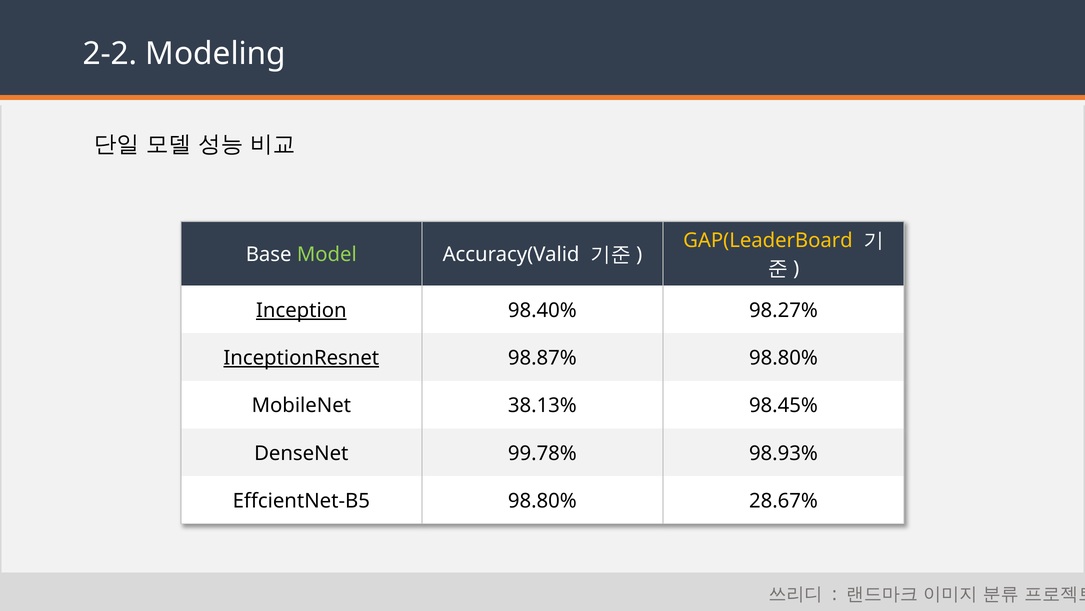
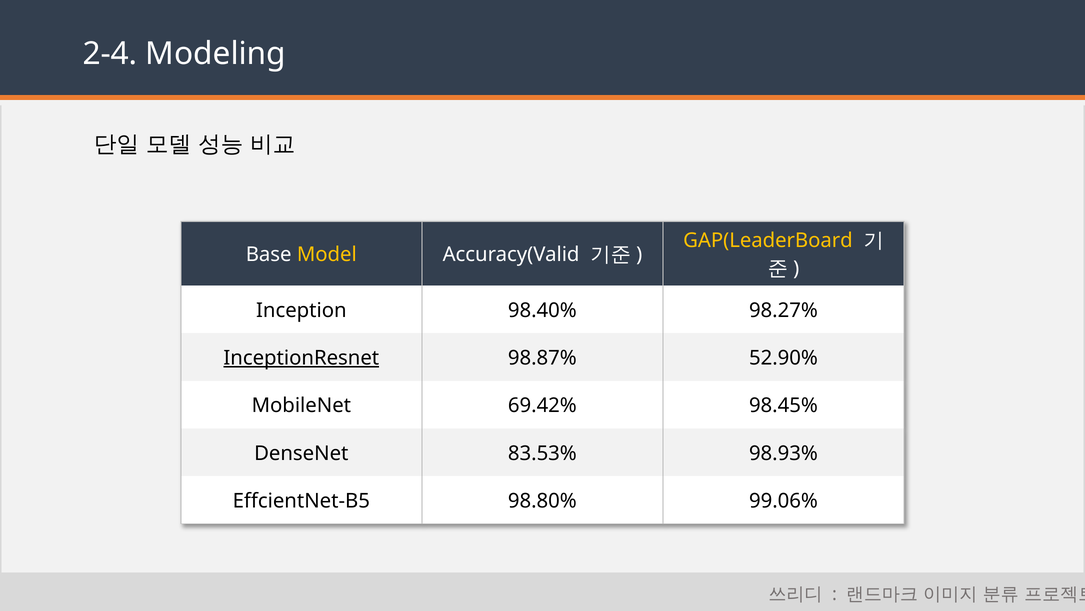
2-2: 2-2 -> 2-4 (110, 54)
Model colour: light green -> yellow (327, 254)
Inception underline: present -> none (301, 310)
98.87% 98.80%: 98.80% -> 52.90% (783, 358)
38.13%: 38.13% -> 69.42% (542, 405)
99.78%: 99.78% -> 83.53% (542, 453)
28.67%: 28.67% -> 99.06% (783, 500)
